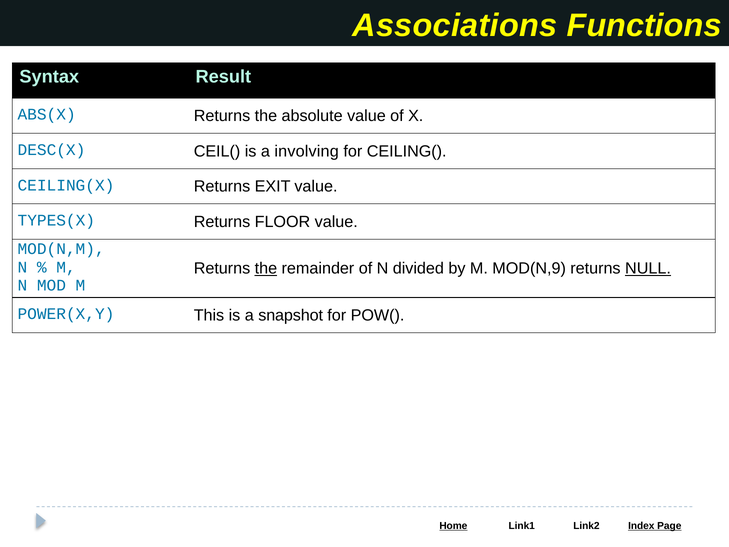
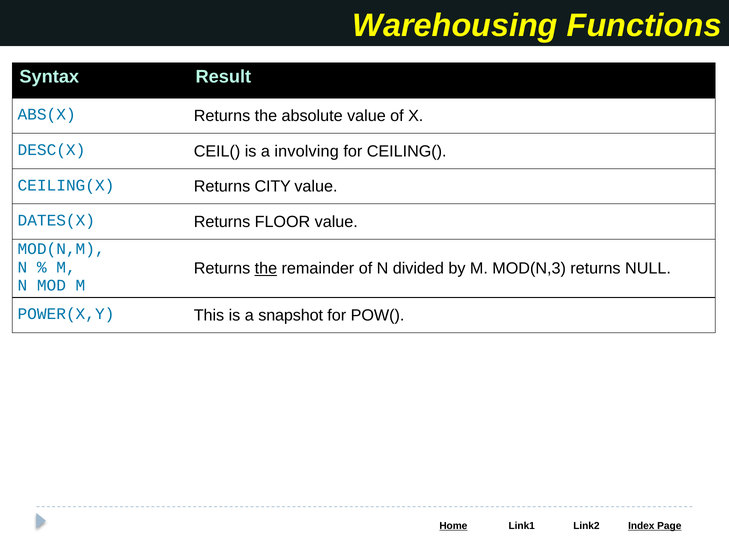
Associations: Associations -> Warehousing (455, 25)
EXIT: EXIT -> CITY (273, 186)
TYPES(X: TYPES(X -> DATES(X (56, 220)
MOD(N,9: MOD(N,9 -> MOD(N,3 (529, 268)
NULL underline: present -> none (648, 268)
